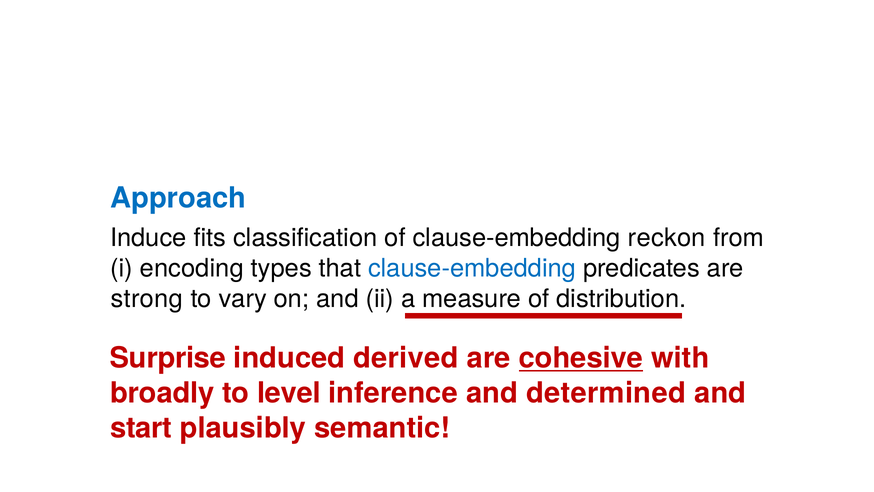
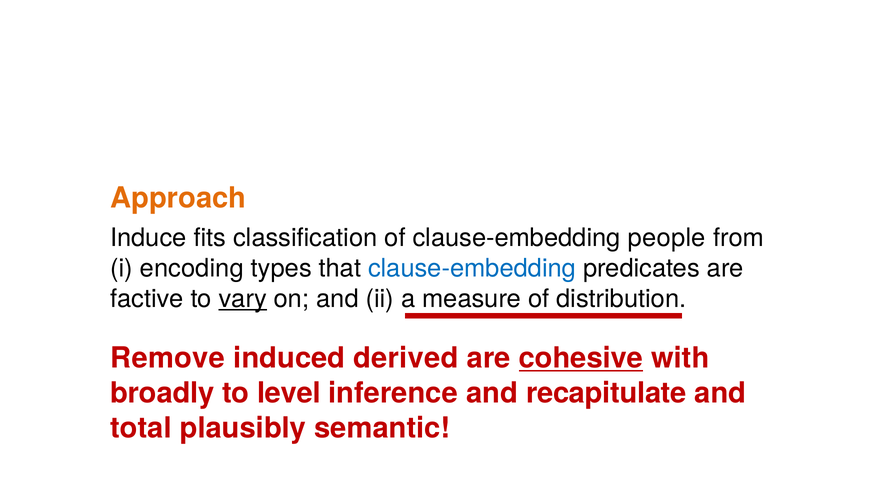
Approach colour: blue -> orange (178, 198)
reckon: reckon -> people (667, 237)
strong: strong -> factive (147, 299)
vary underline: none -> present (243, 299)
Surprise: Surprise -> Remove (168, 358)
determined: determined -> recapitulate (606, 393)
start: start -> total (141, 428)
